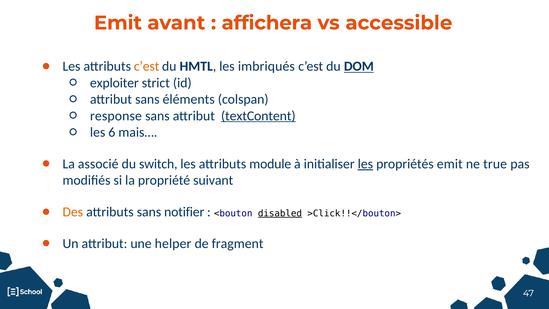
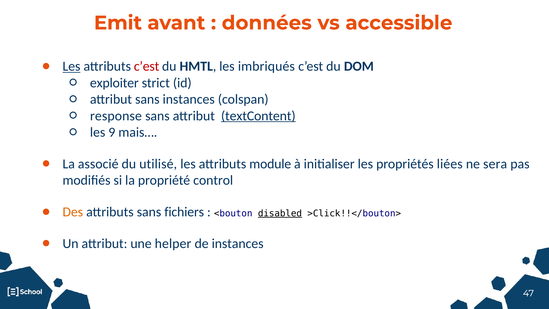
affichera: affichera -> données (267, 23)
Les underline: none -> present (71, 66)
c’est colour: orange -> red (147, 66)
DOM underline: present -> none (359, 66)
sans éléments: éléments -> instances (189, 99)
6: 6 -> 9 (112, 132)
switch: switch -> utilisé (158, 164)
les underline: present -> none (365, 164)
propriétés emit: emit -> liées (450, 164)
true: true -> sera (495, 164)
suivant: suivant -> control (213, 180)
notifier: notifier -> fichiers (184, 212)
de fragment: fragment -> instances (238, 243)
